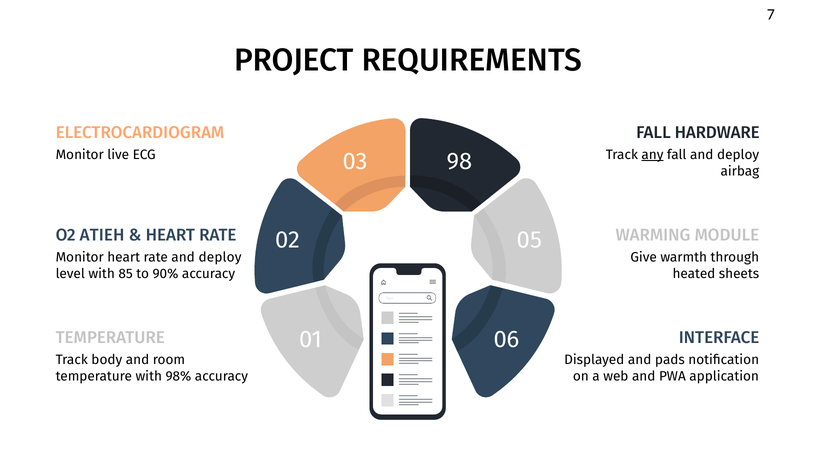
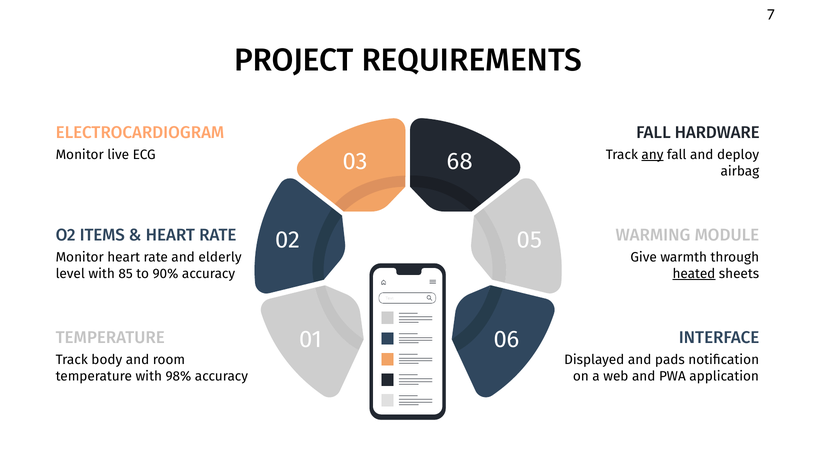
98: 98 -> 68 (460, 161)
ATIEH: ATIEH -> ITEMS (102, 235)
rate and deploy: deploy -> elderly (220, 257)
heated underline: none -> present (694, 273)
